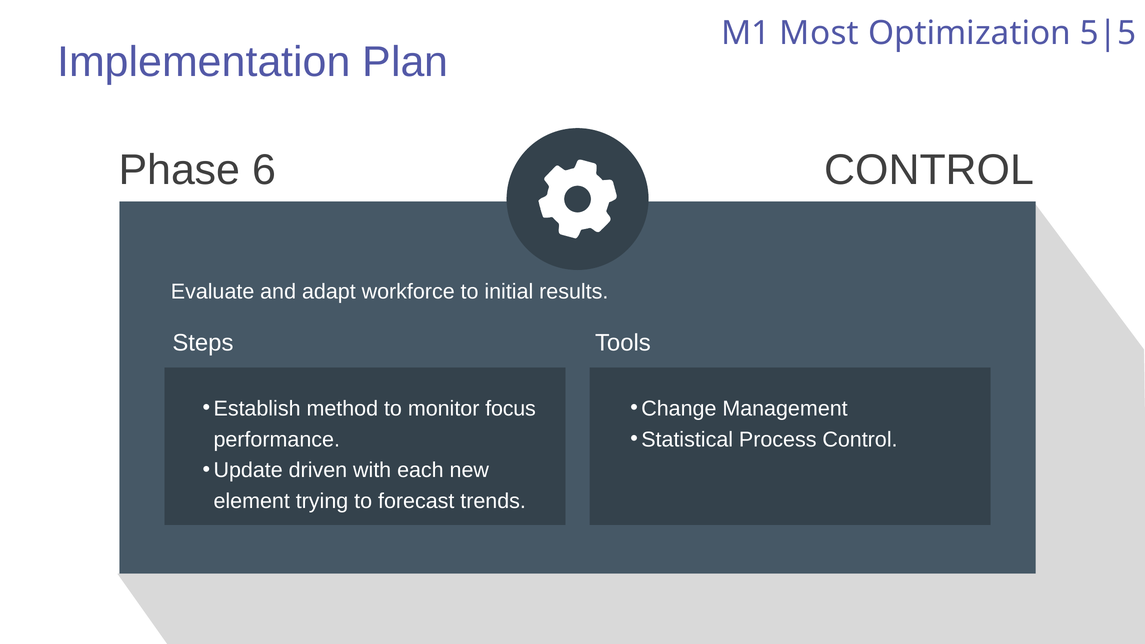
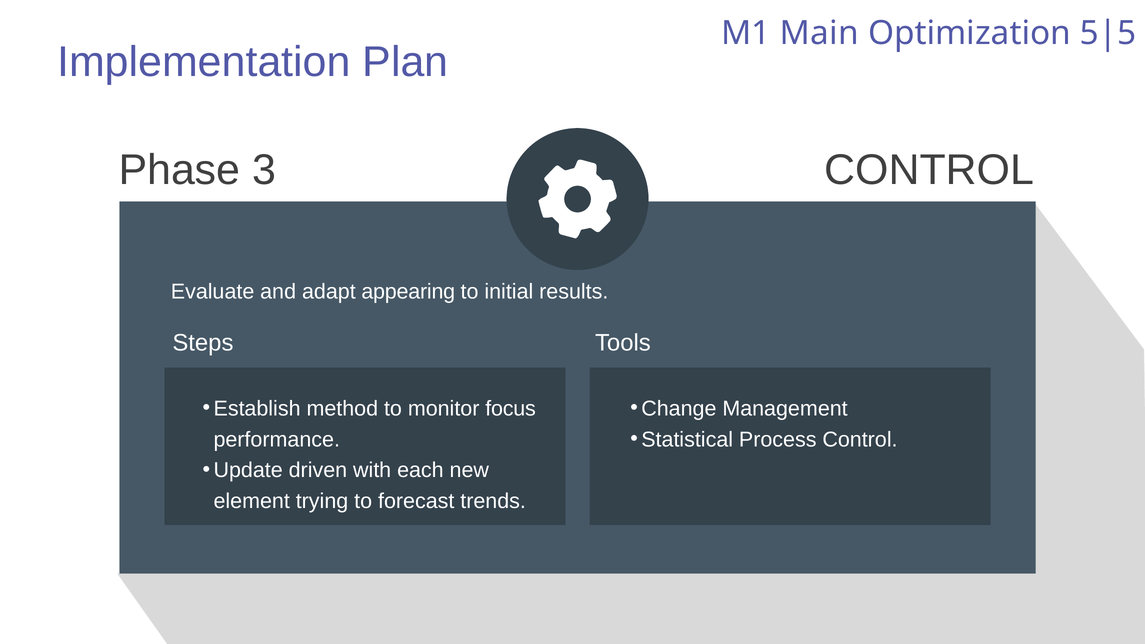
Most: Most -> Main (819, 33)
6: 6 -> 3 (264, 170)
workforce: workforce -> appearing (408, 292)
